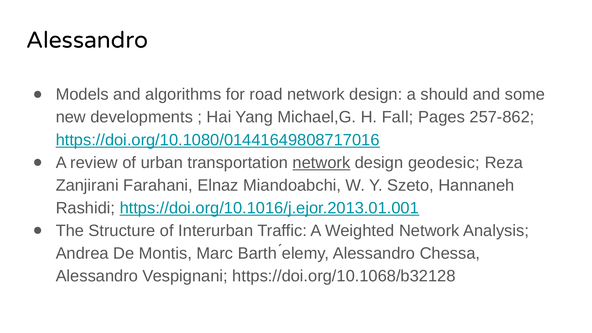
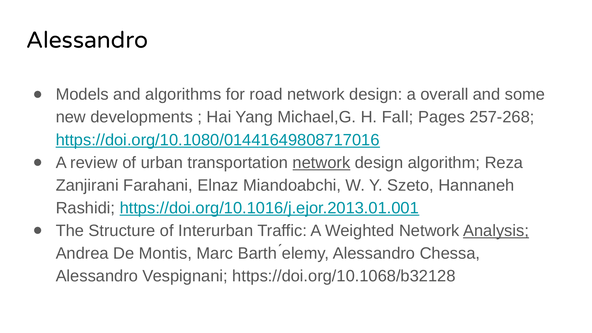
should: should -> overall (444, 95)
257-862: 257-862 -> 257-268 (502, 117)
geodesic: geodesic -> algorithm (444, 163)
Analysis underline: none -> present (496, 231)
